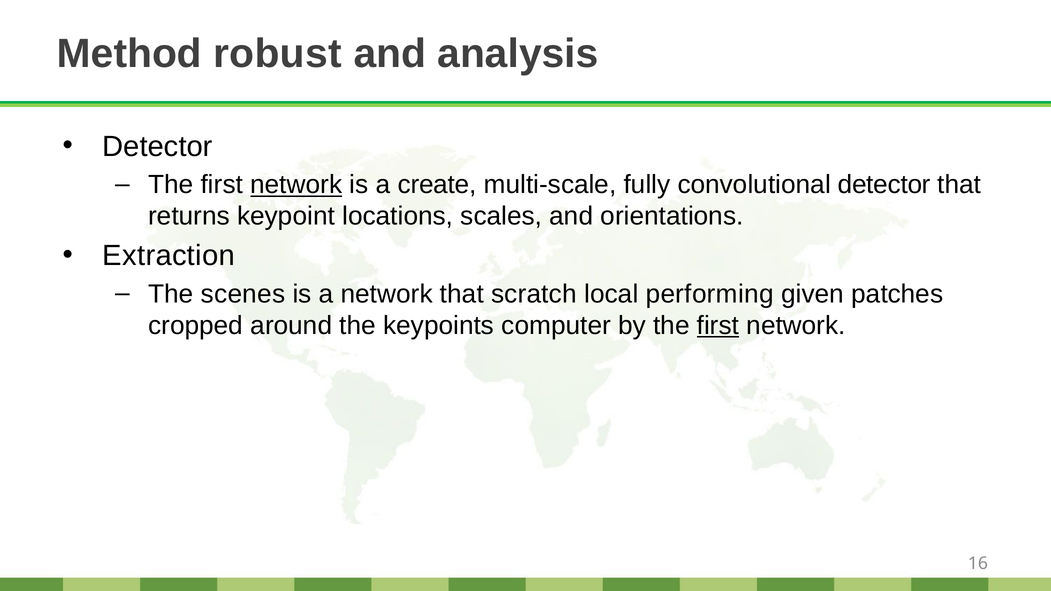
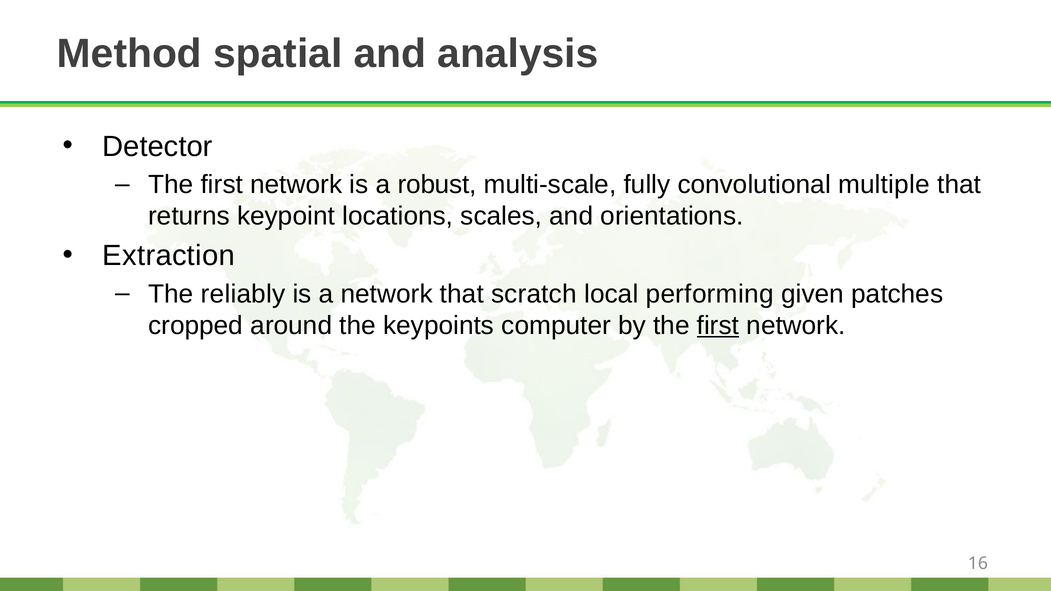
robust: robust -> spatial (278, 54)
network underline: present -> none (296, 185)
create: create -> robust (437, 185)
convolutional detector: detector -> multiple (884, 185)
scenes: scenes -> reliably (243, 294)
